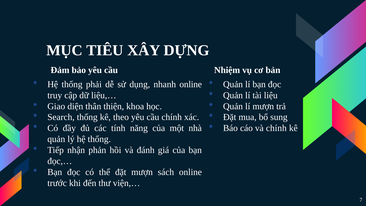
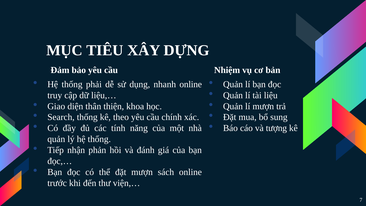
và chính: chính -> tượng (276, 128)
